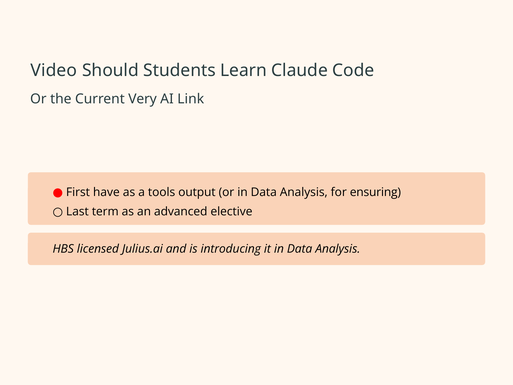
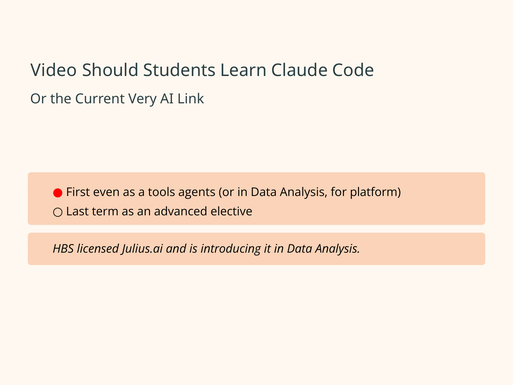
have: have -> even (106, 192)
output: output -> agents (197, 192)
ensuring: ensuring -> platform (375, 192)
